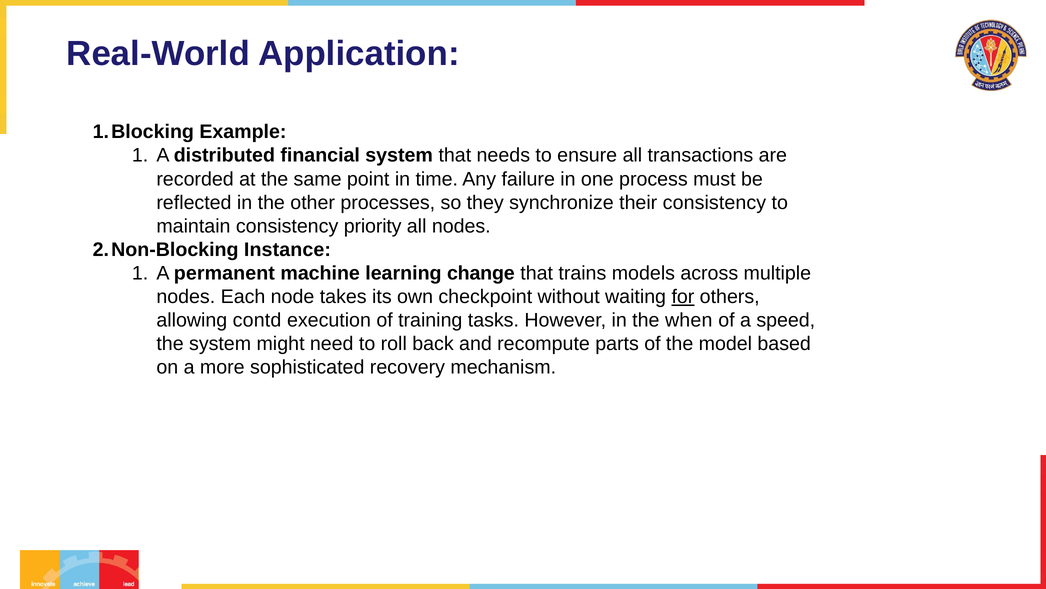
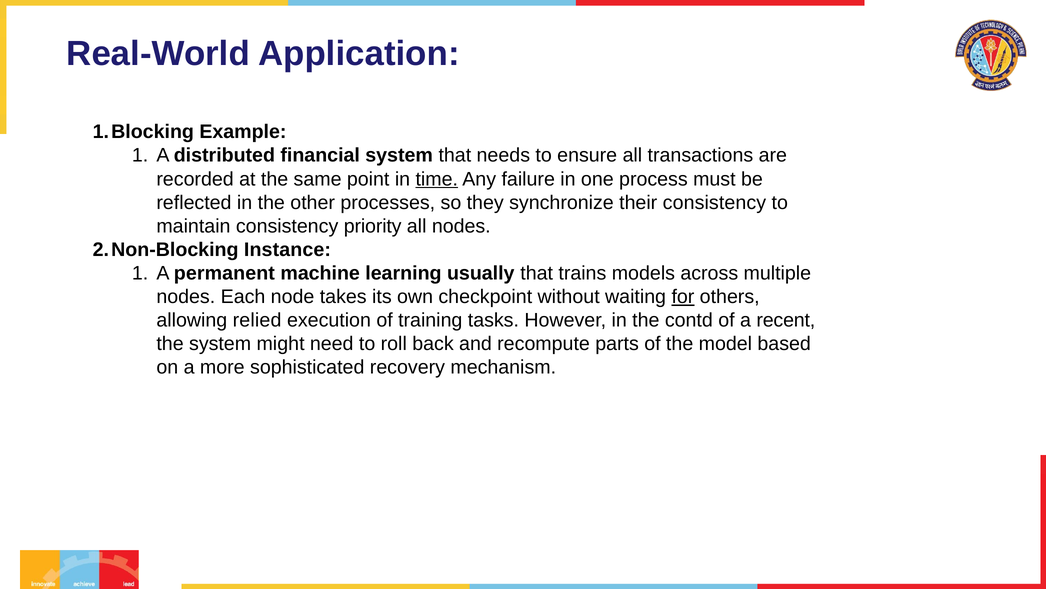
time underline: none -> present (437, 179)
change: change -> usually (481, 273)
contd: contd -> relied (257, 320)
when: when -> contd (689, 320)
speed: speed -> recent (786, 320)
